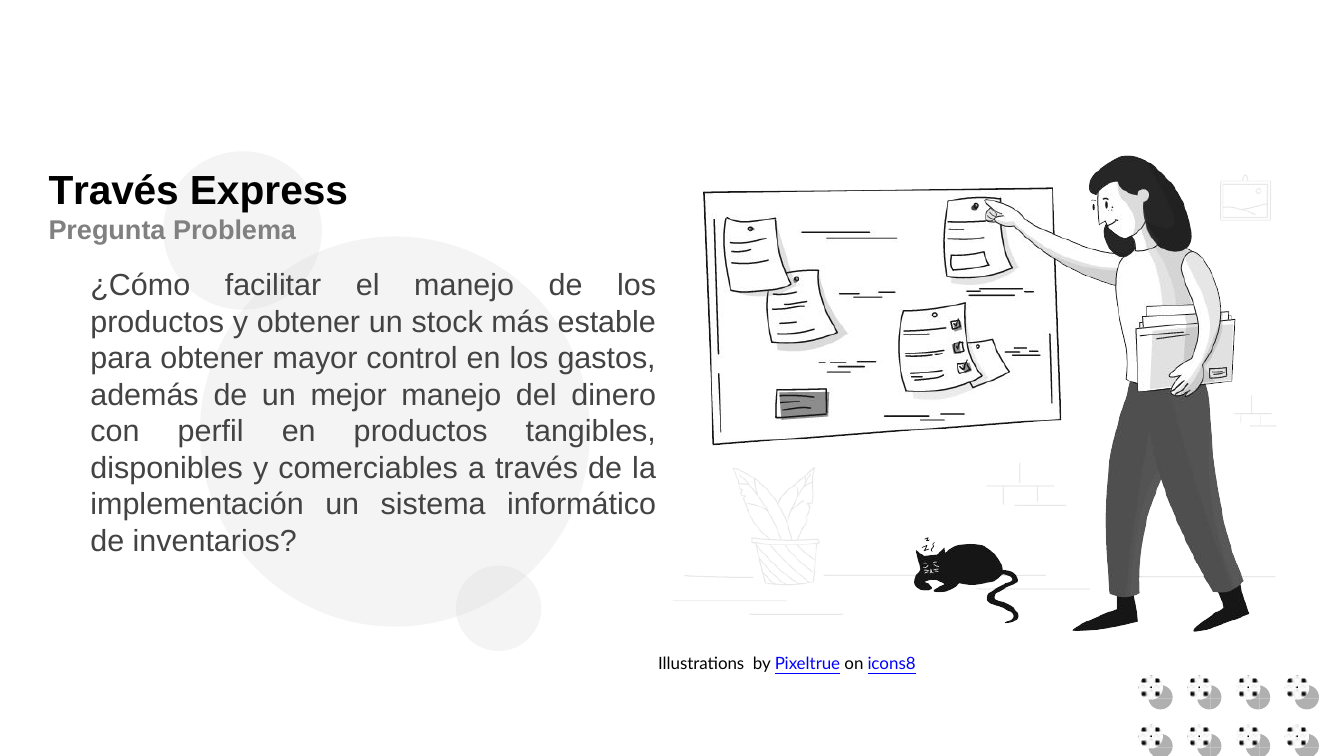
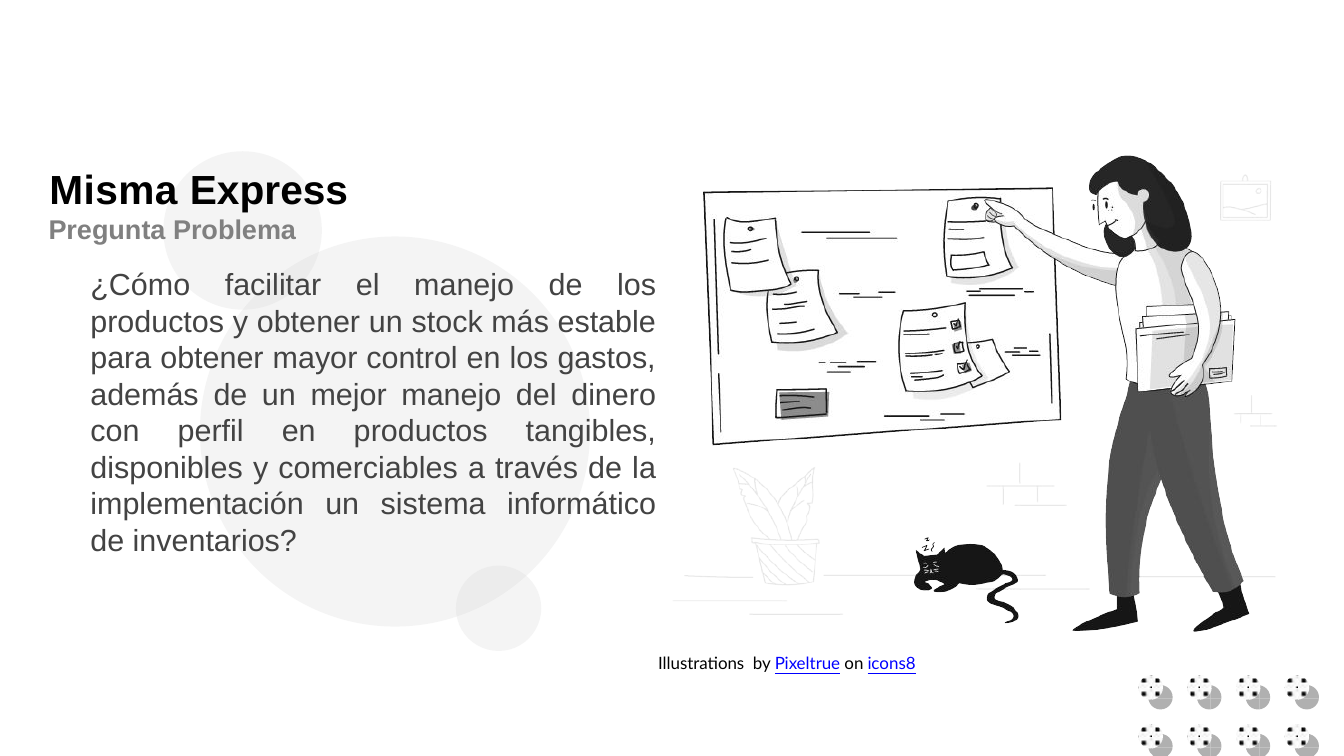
Través: Través -> Misma (113, 191)
